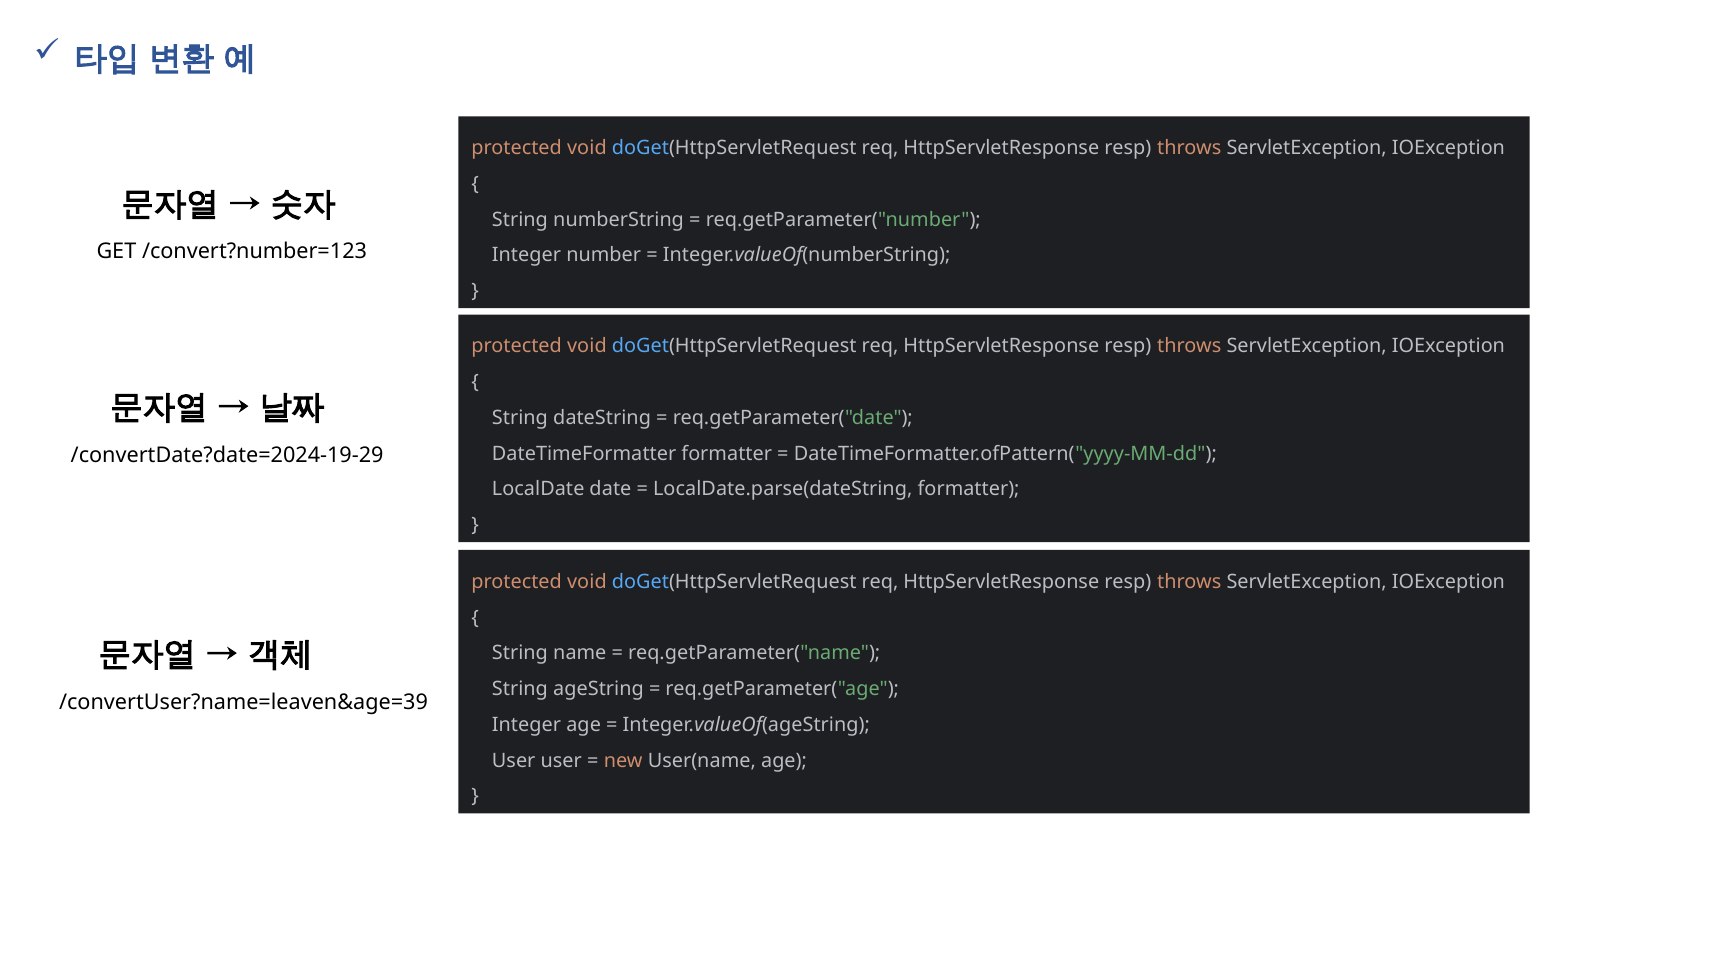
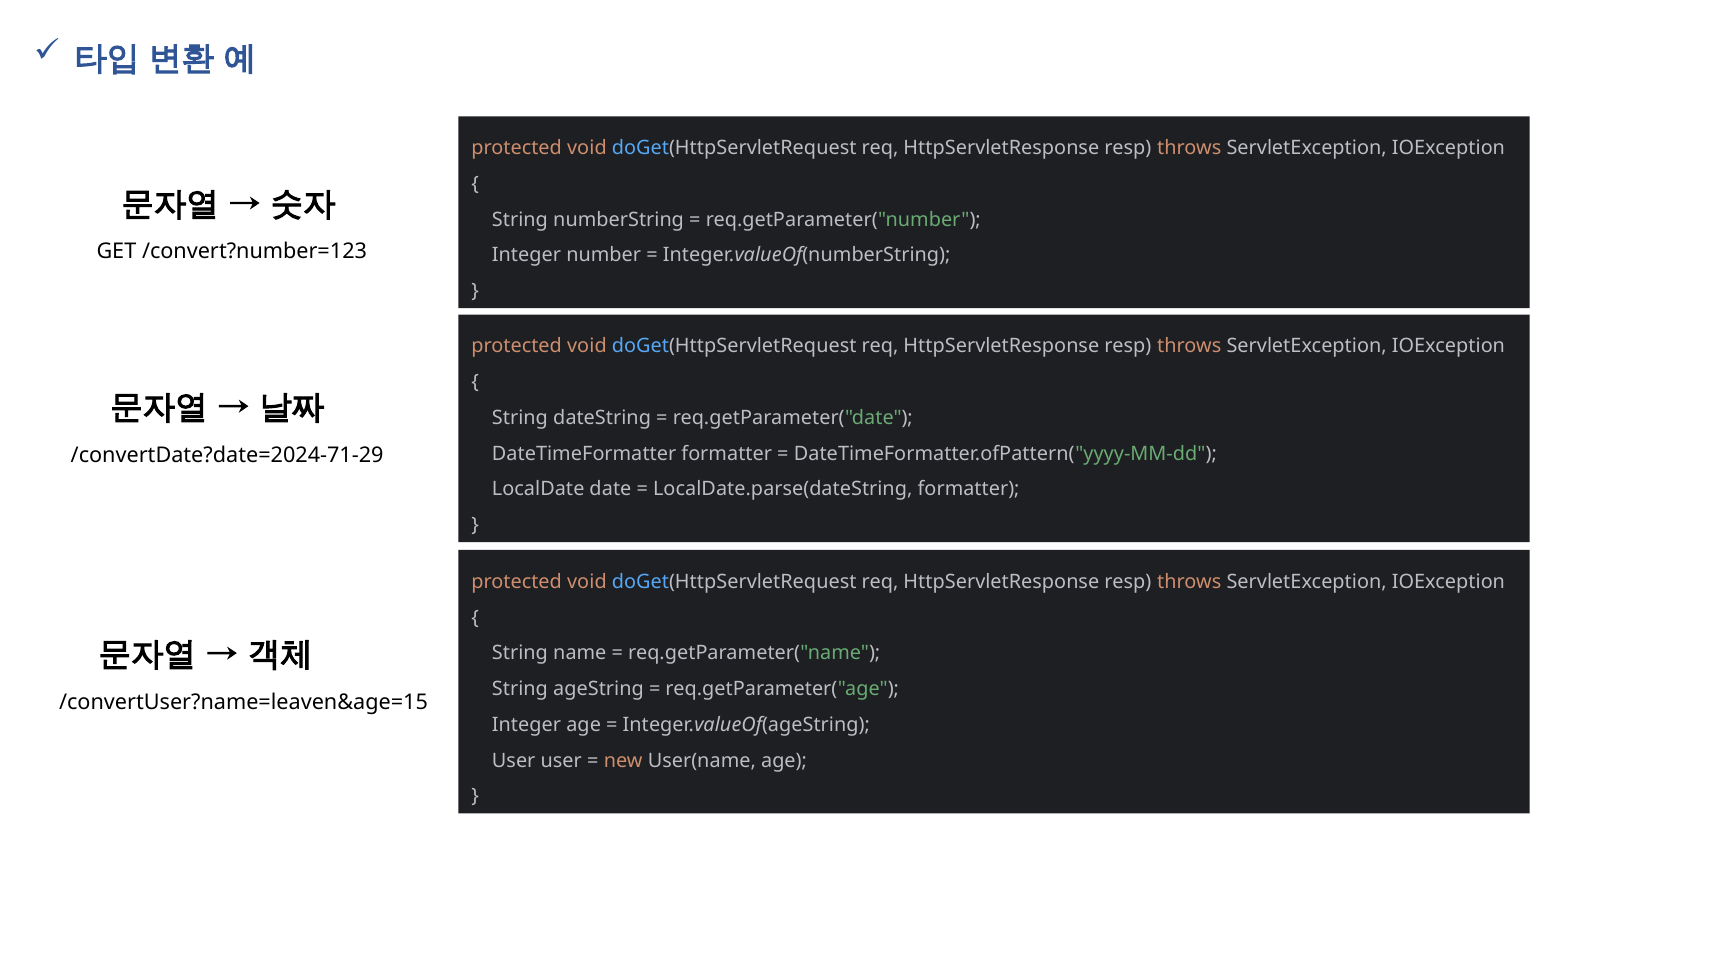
/convertDate?date=2024-19-29: /convertDate?date=2024-19-29 -> /convertDate?date=2024-71-29 (227, 456)
/convertUser?name=leaven&age=39: /convertUser?name=leaven&age=39 -> /convertUser?name=leaven&age=15 (243, 702)
